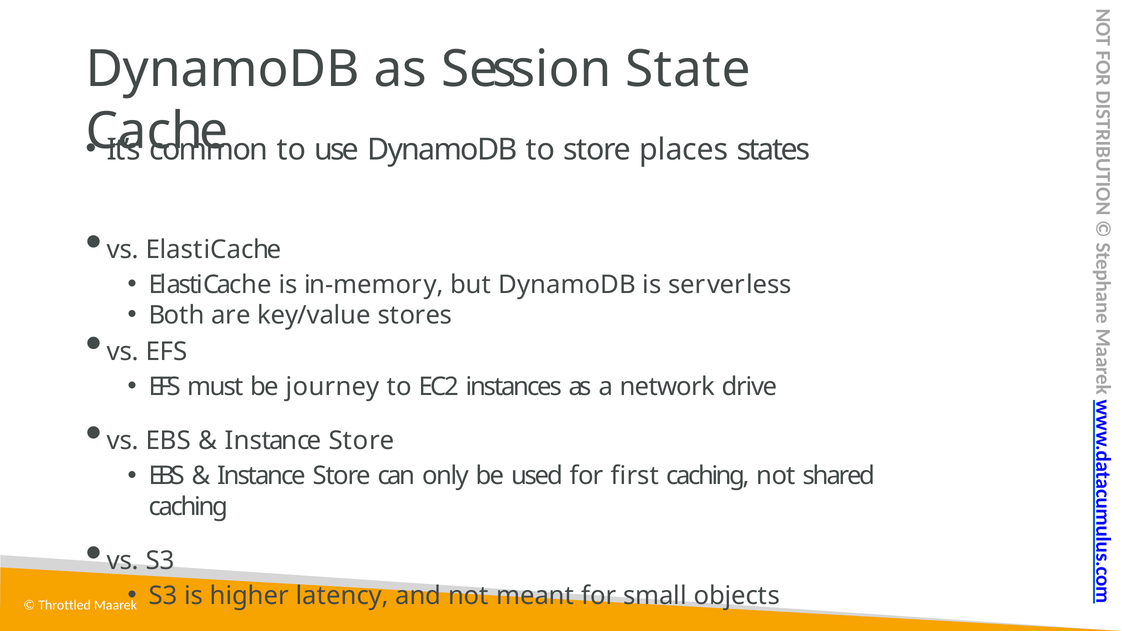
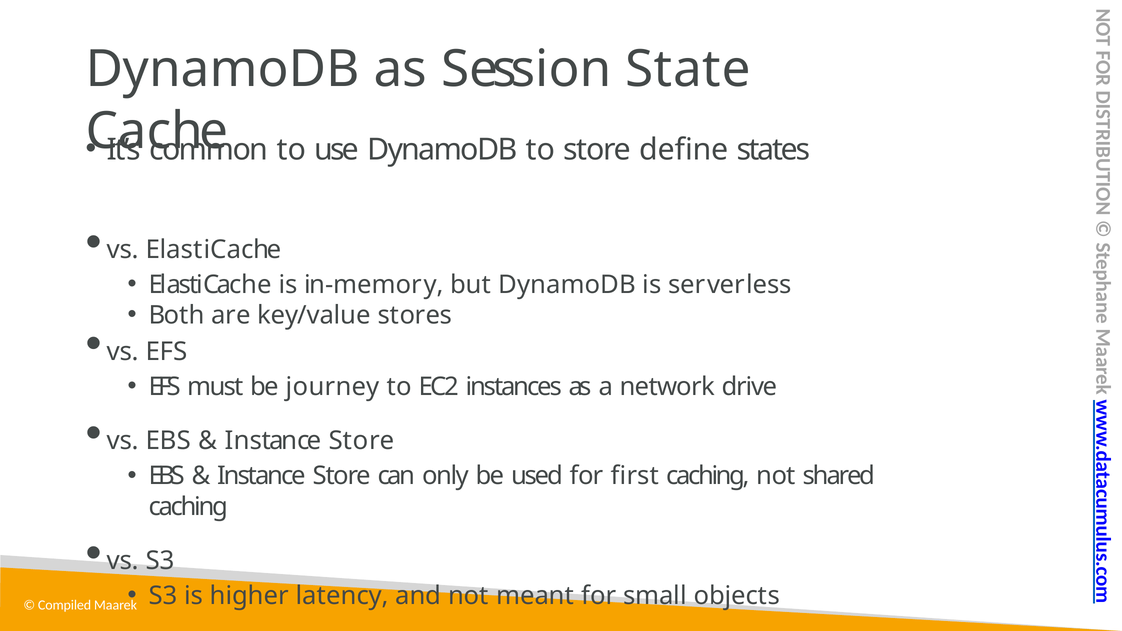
places: places -> define (684, 150)
Throttled: Throttled -> Compiled (65, 605)
